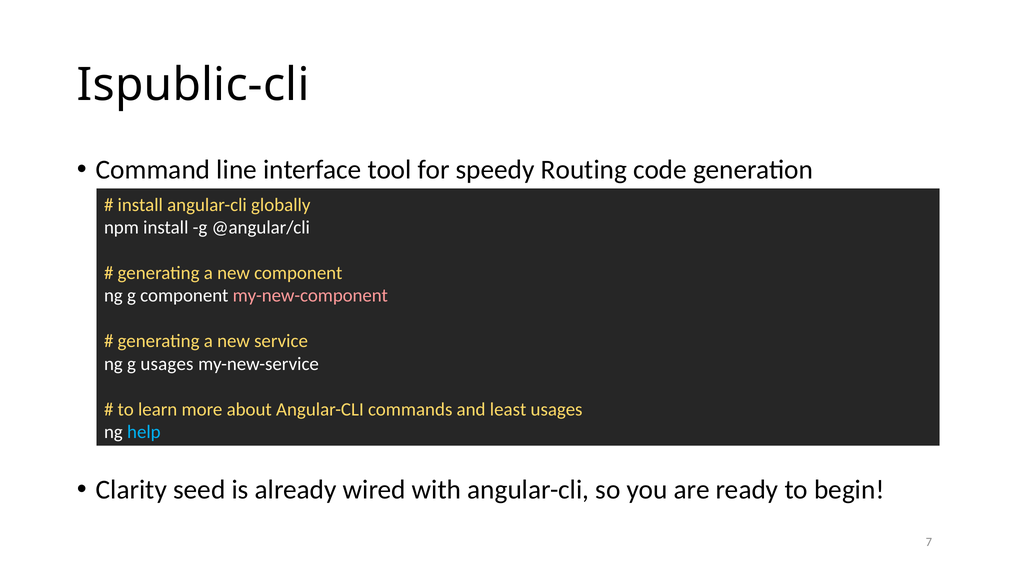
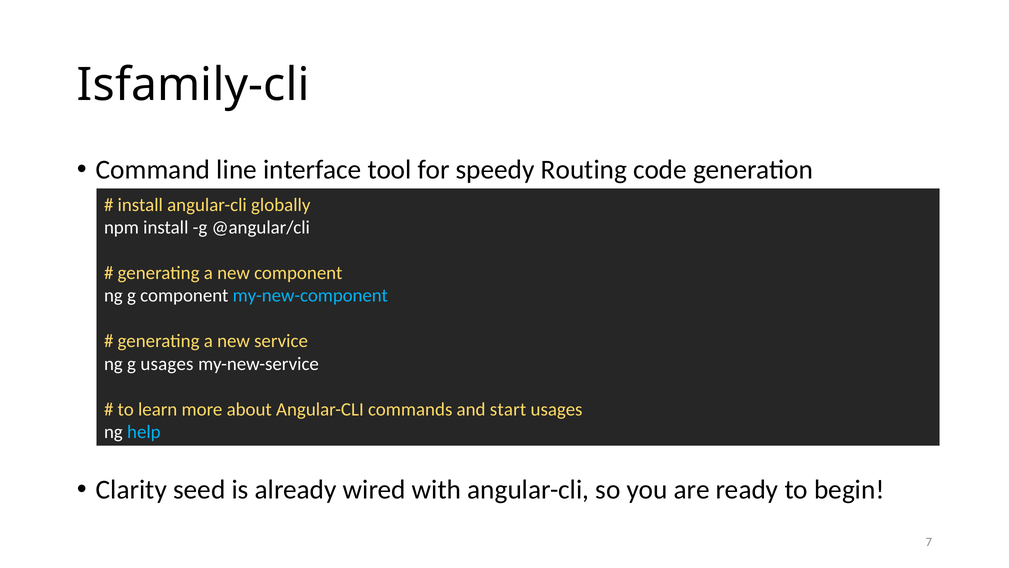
Ispublic-cli: Ispublic-cli -> Isfamily-cli (193, 85)
my-new-component colour: pink -> light blue (310, 295)
least: least -> start (508, 409)
